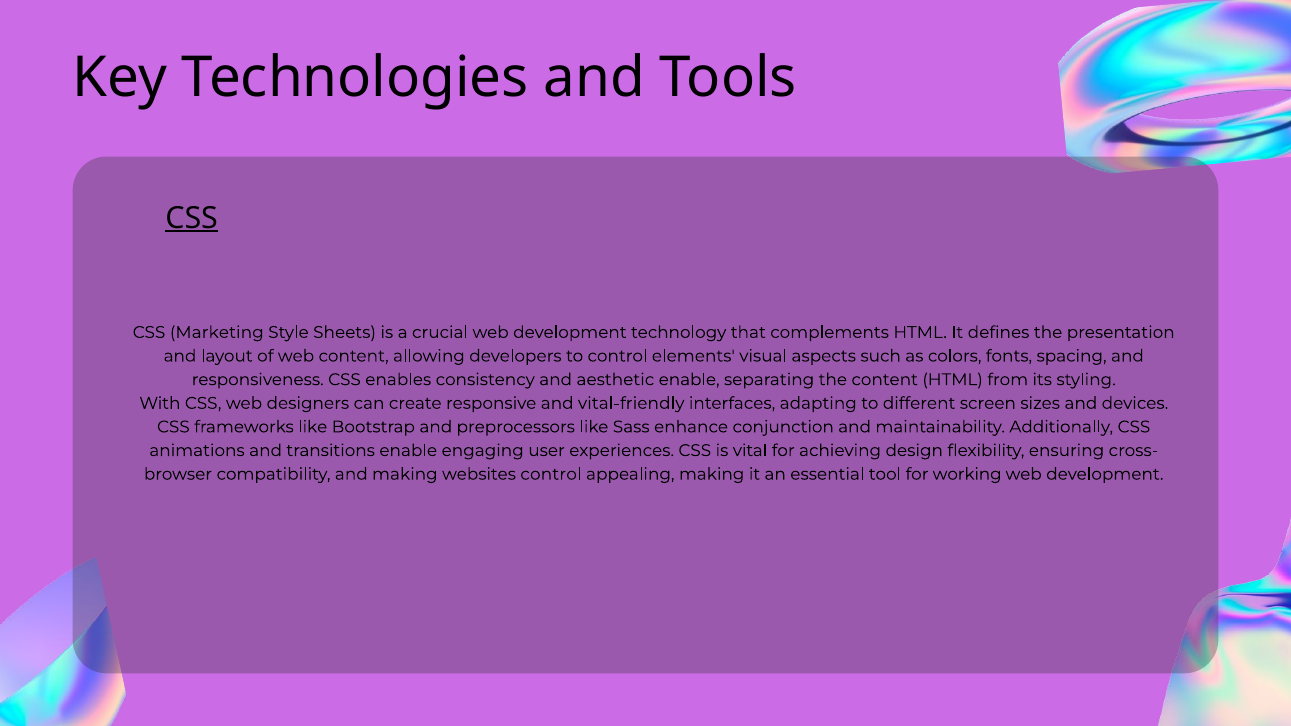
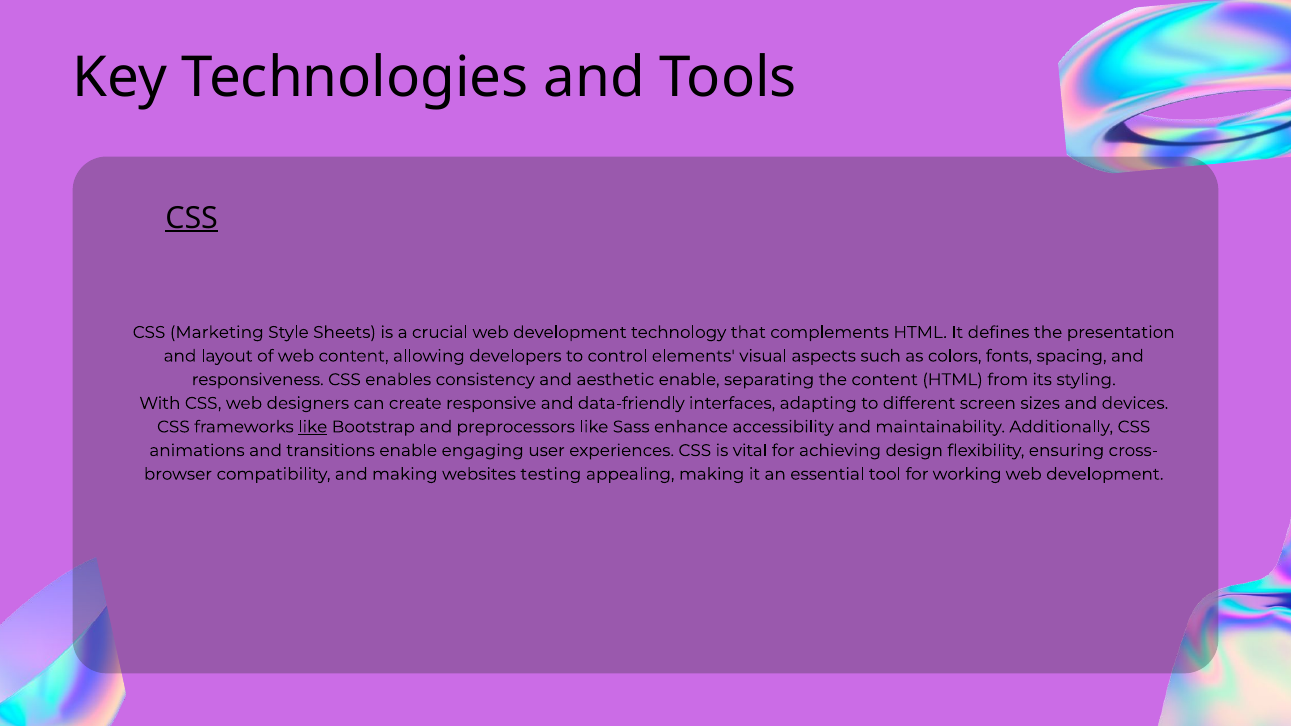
vital-friendly: vital-friendly -> data-friendly (631, 403)
like underline: none -> present (313, 427)
conjunction: conjunction -> accessibility (783, 427)
websites control: control -> testing (551, 474)
